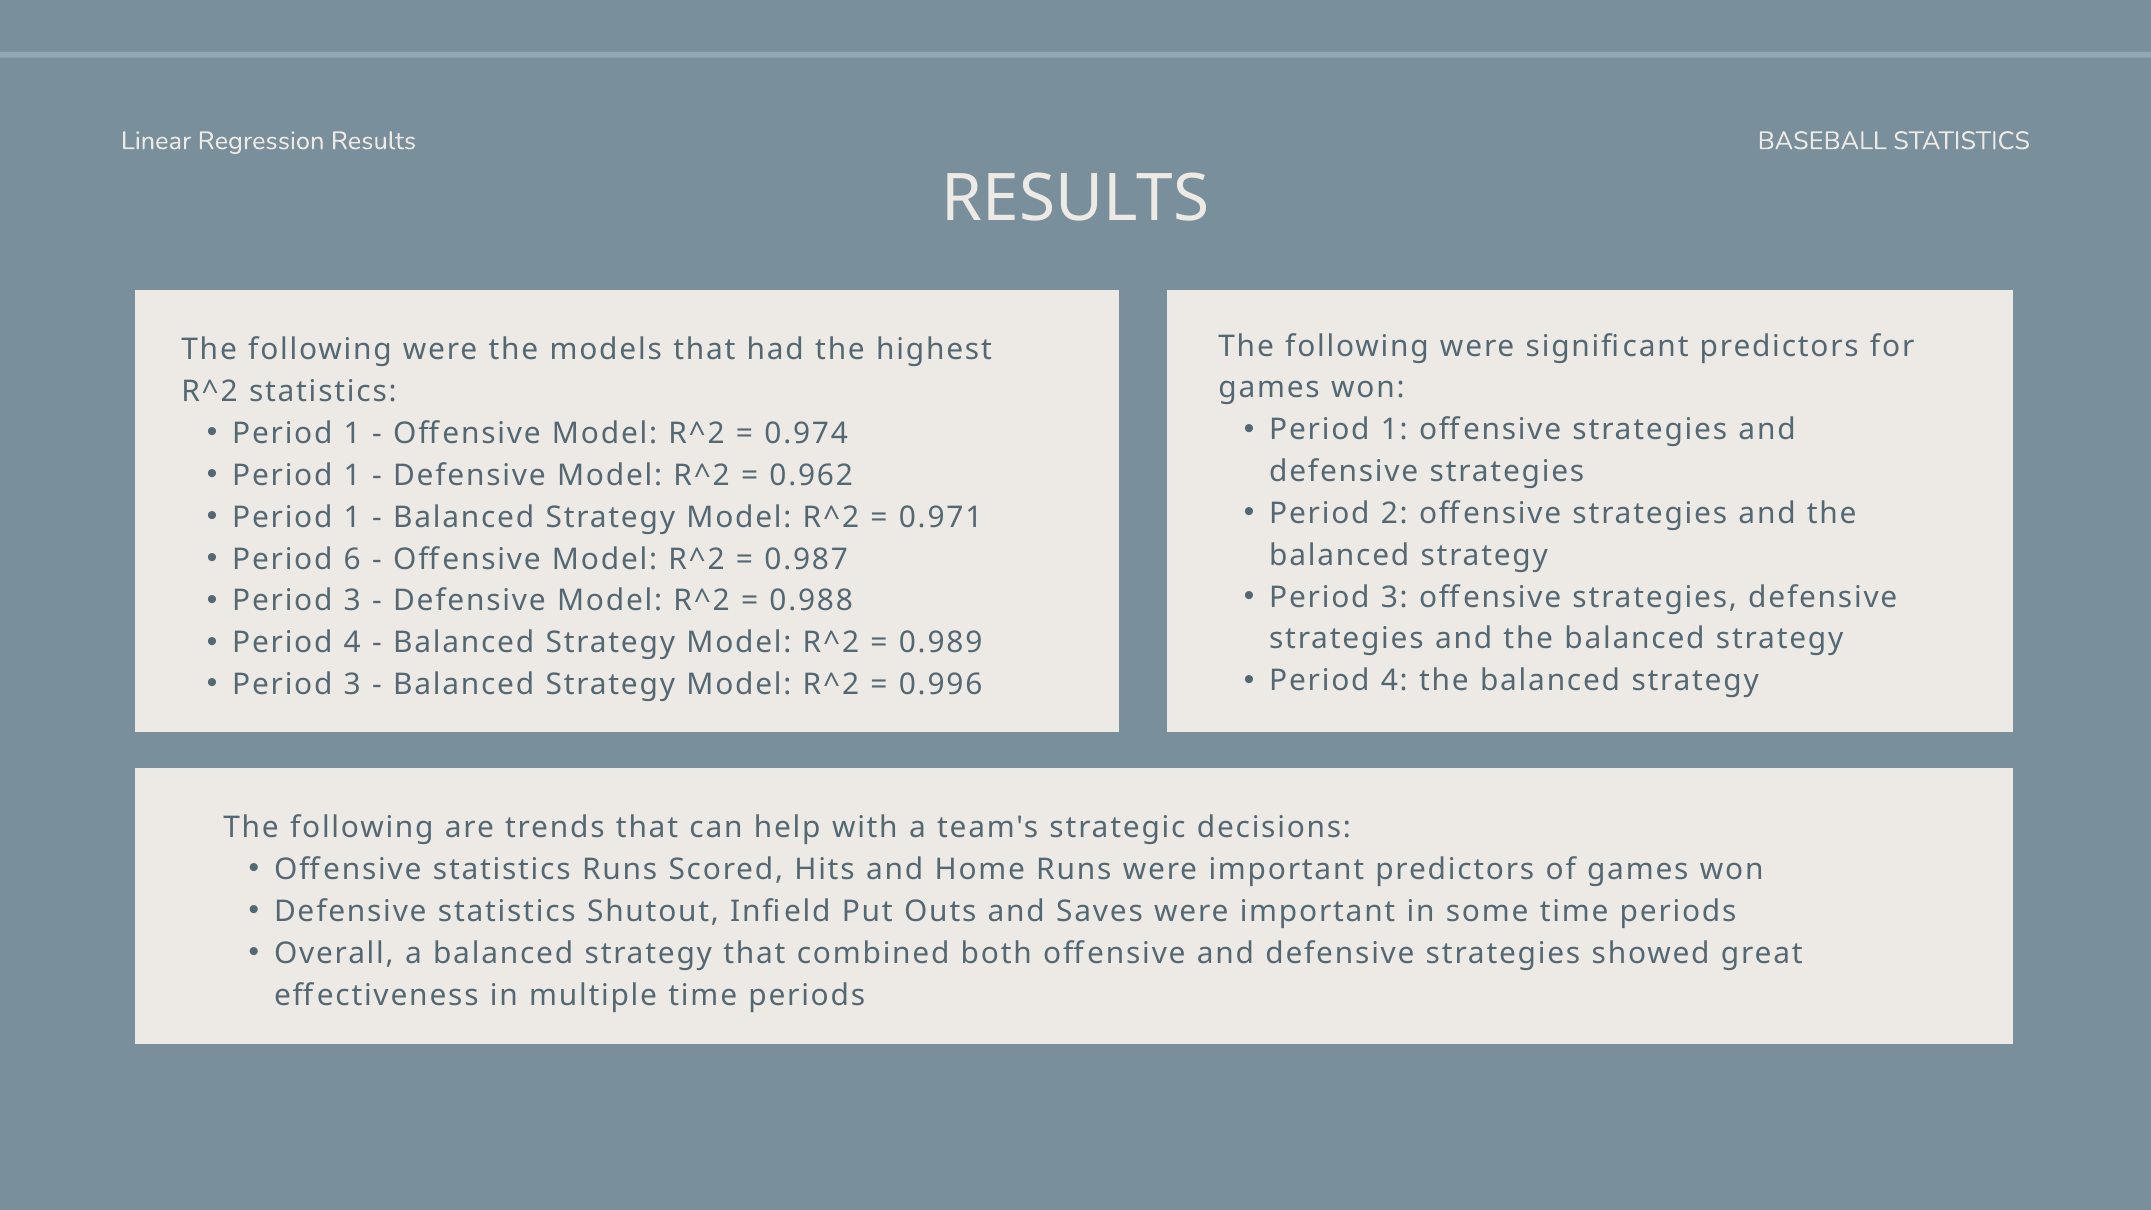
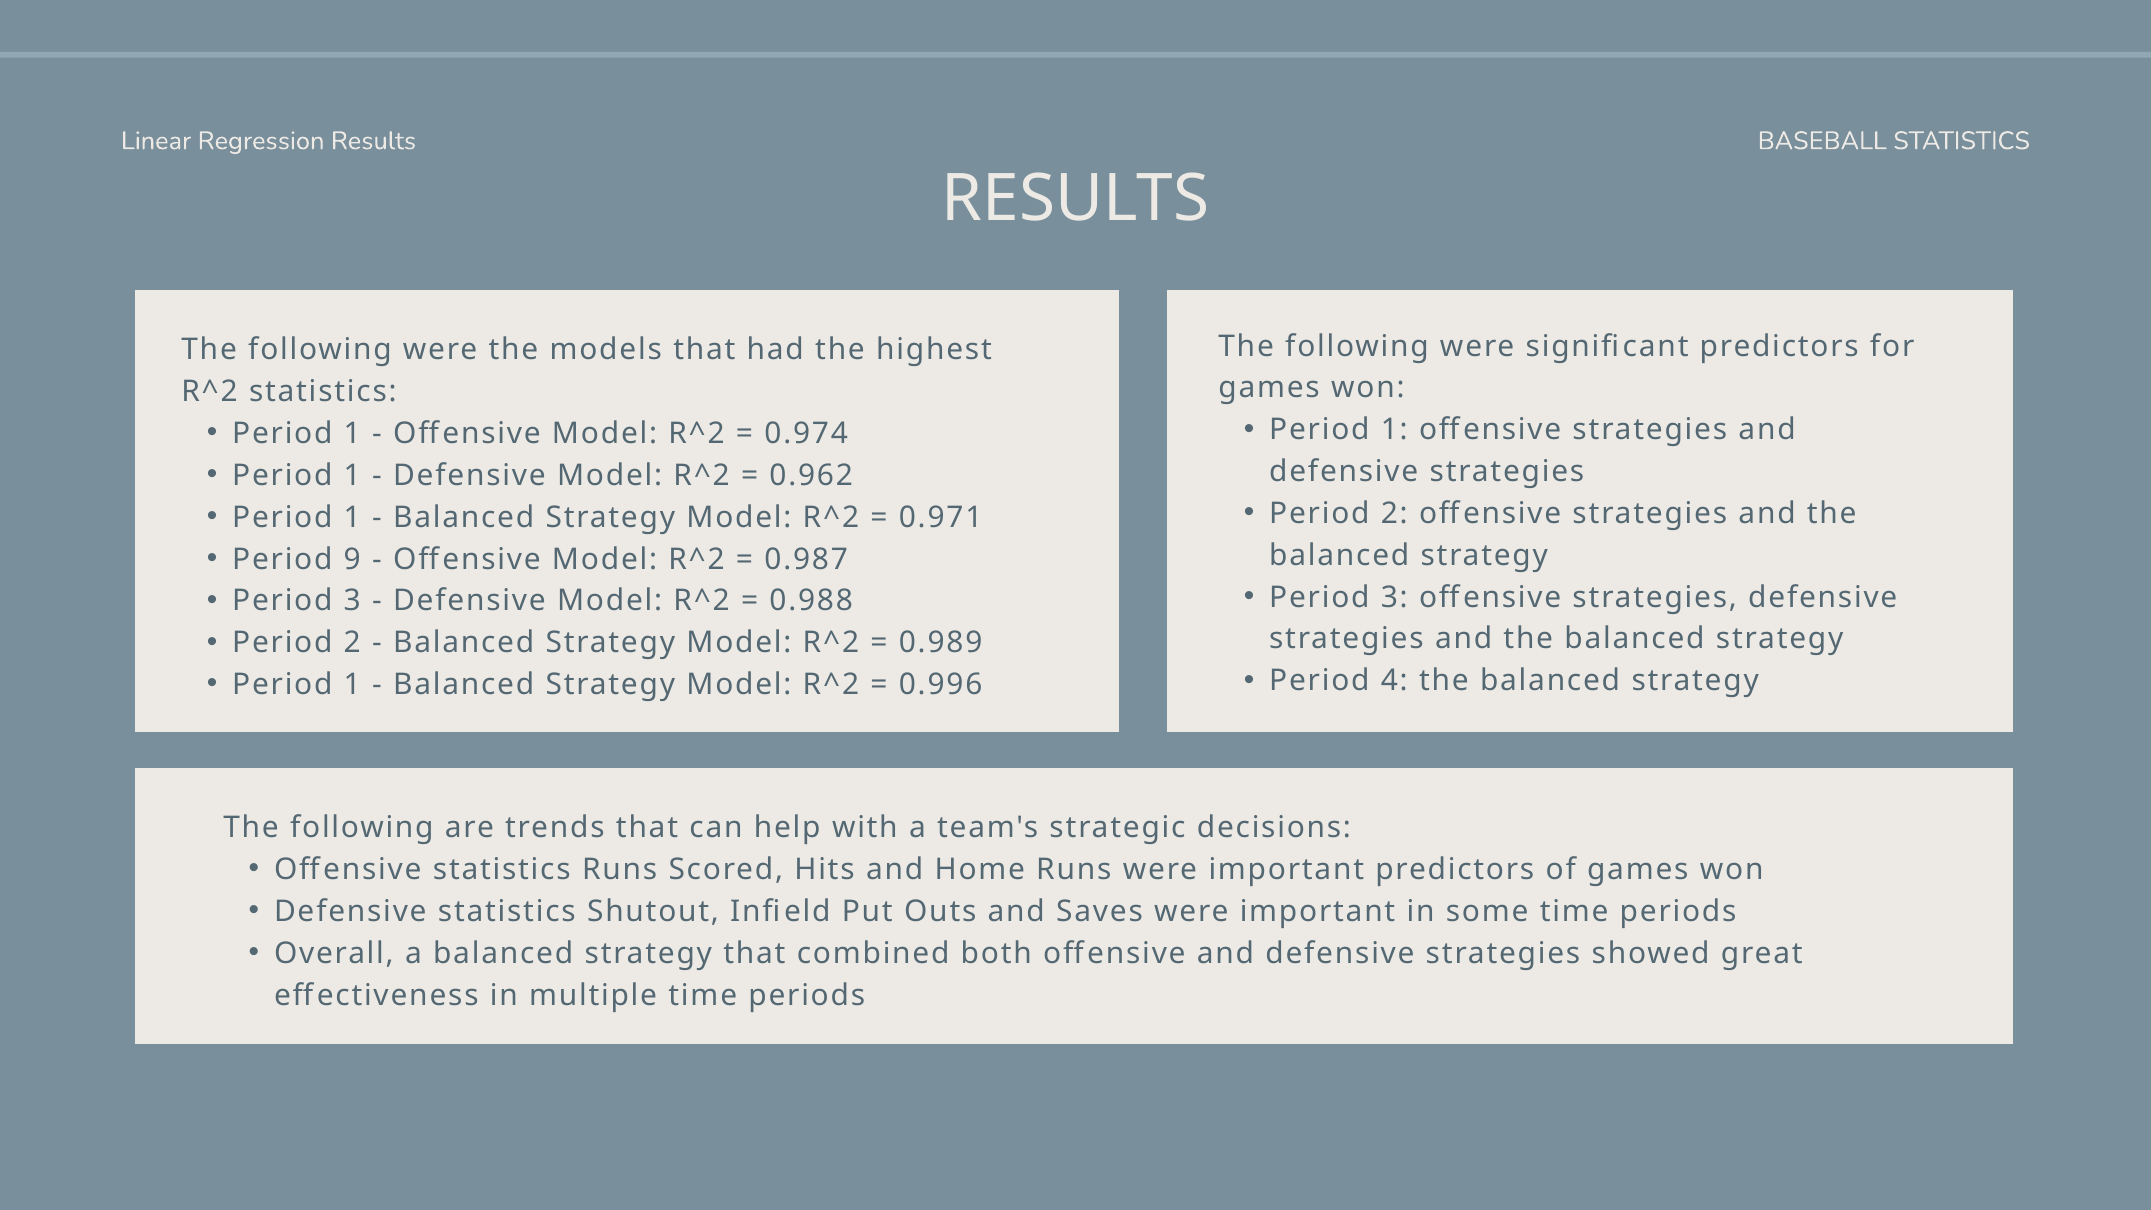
6: 6 -> 9 (352, 559)
4: 4 -> 2 (352, 643)
3: 3 -> 1 (352, 685)
